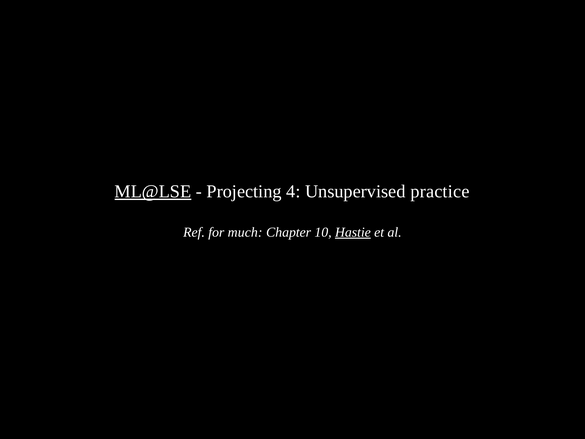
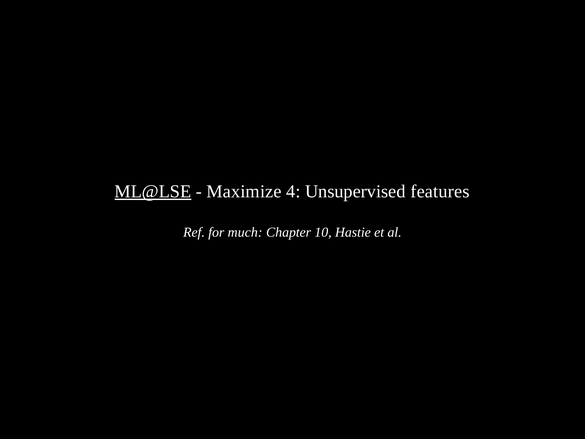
Projecting: Projecting -> Maximize (244, 191)
practice: practice -> features (440, 191)
Hastie underline: present -> none (353, 232)
